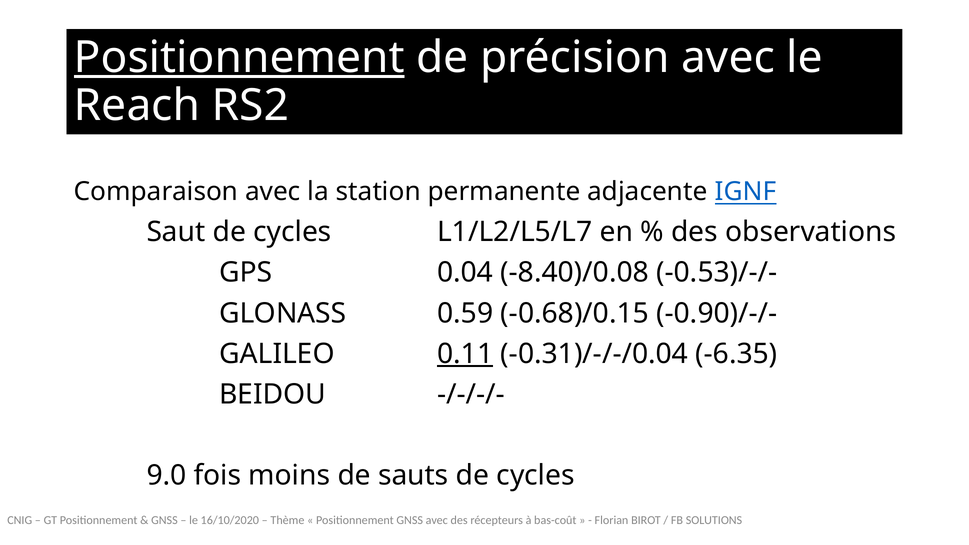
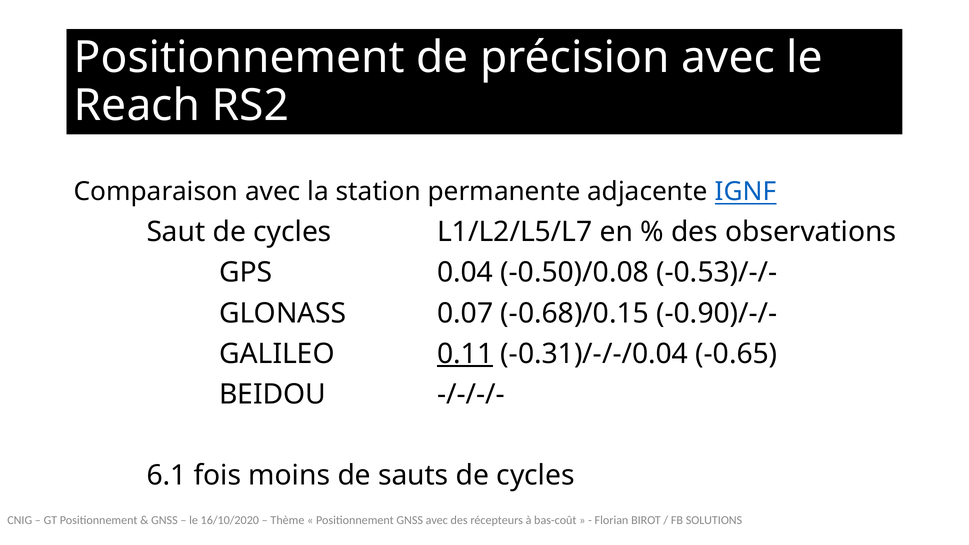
Positionnement underline: present -> none (239, 57)
-8.40)/0.08: -8.40)/0.08 -> -0.50)/0.08 (575, 273)
0.59: 0.59 -> 0.07 (465, 313)
-6.35: -6.35 -> -0.65 (736, 354)
9.0: 9.0 -> 6.1 (166, 475)
